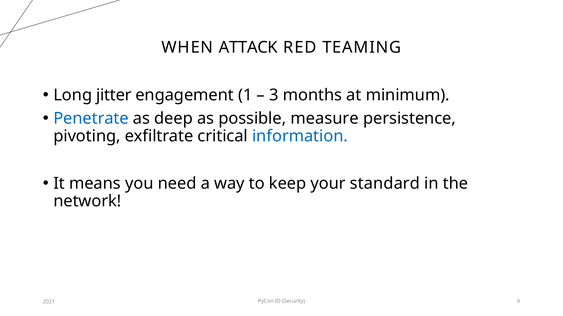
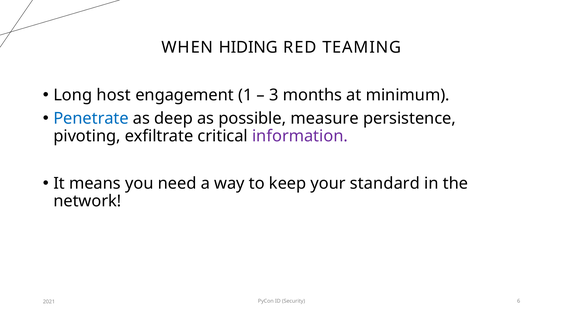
ATTACK: ATTACK -> HIDING (248, 47)
jitter: jitter -> host (114, 95)
information colour: blue -> purple (300, 136)
